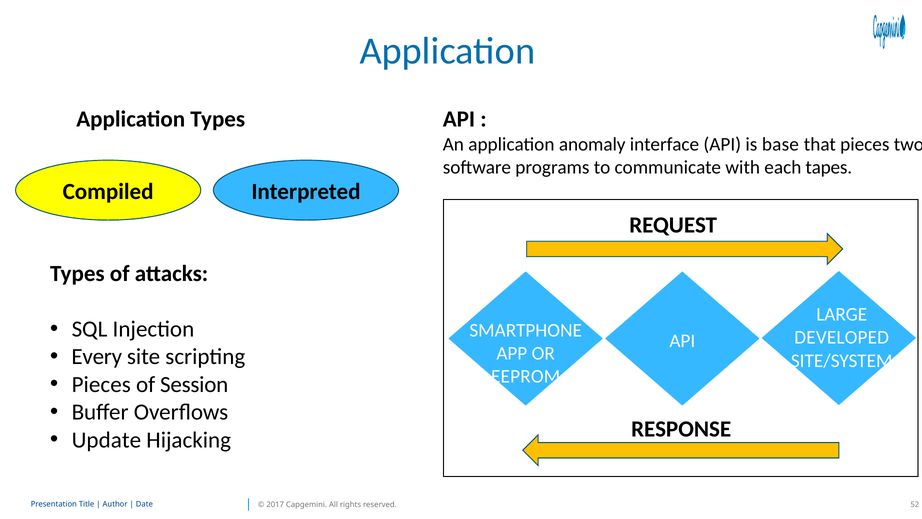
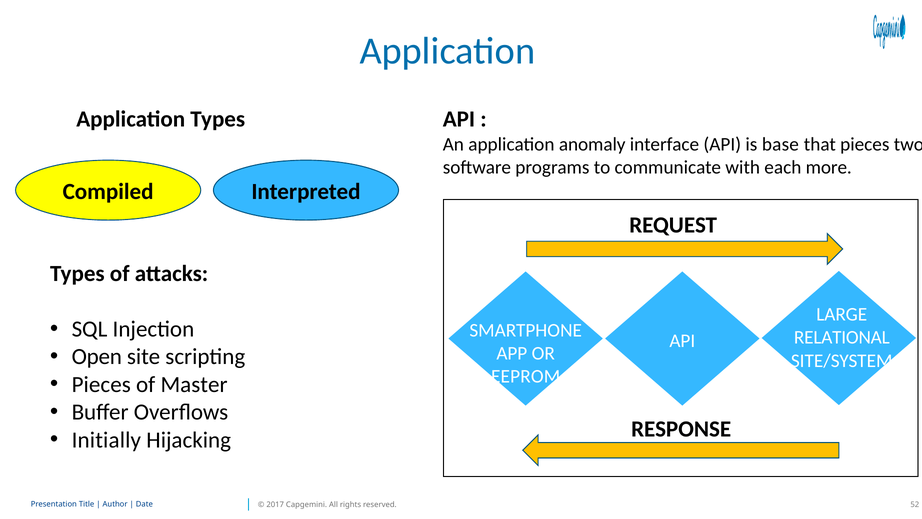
tapes: tapes -> more (829, 167)
DEVELOPED: DEVELOPED -> RELATIONAL (842, 337)
Every: Every -> Open (97, 357)
Session: Session -> Master (194, 384)
Update: Update -> Initially (106, 440)
